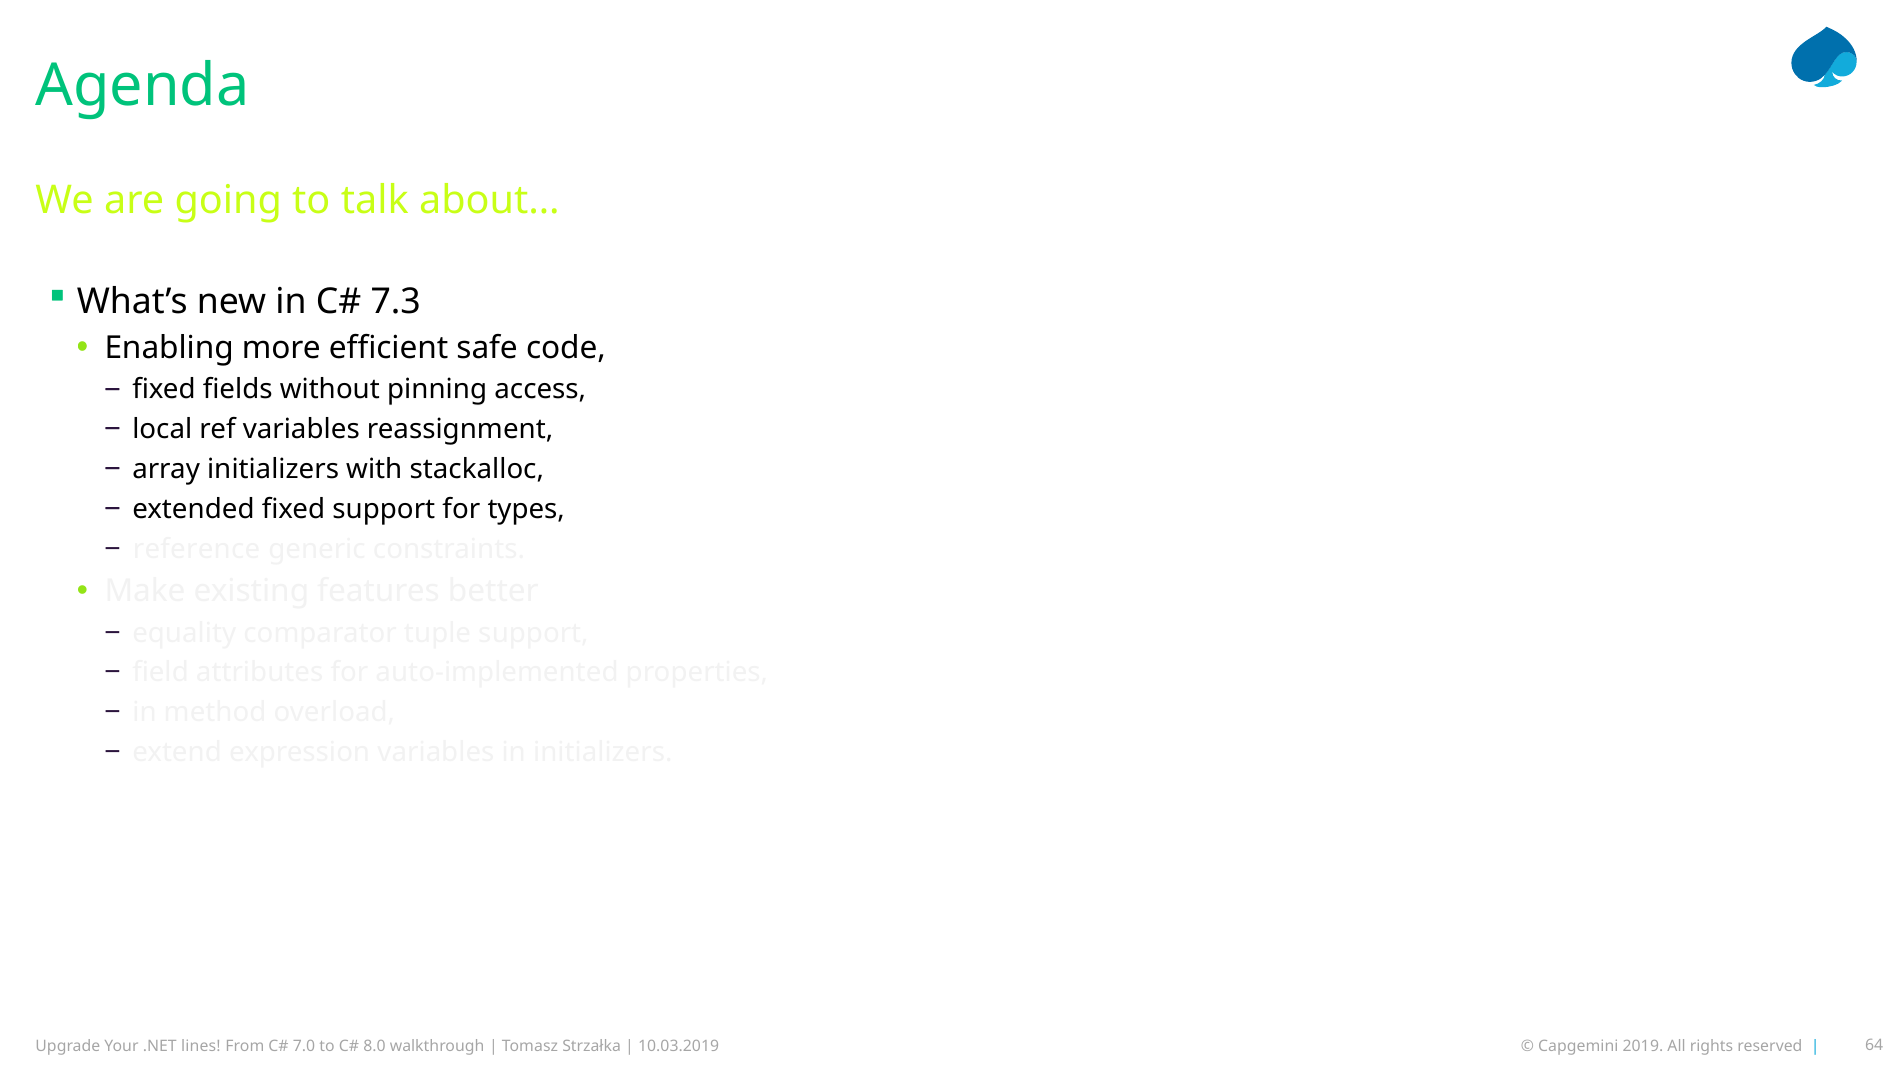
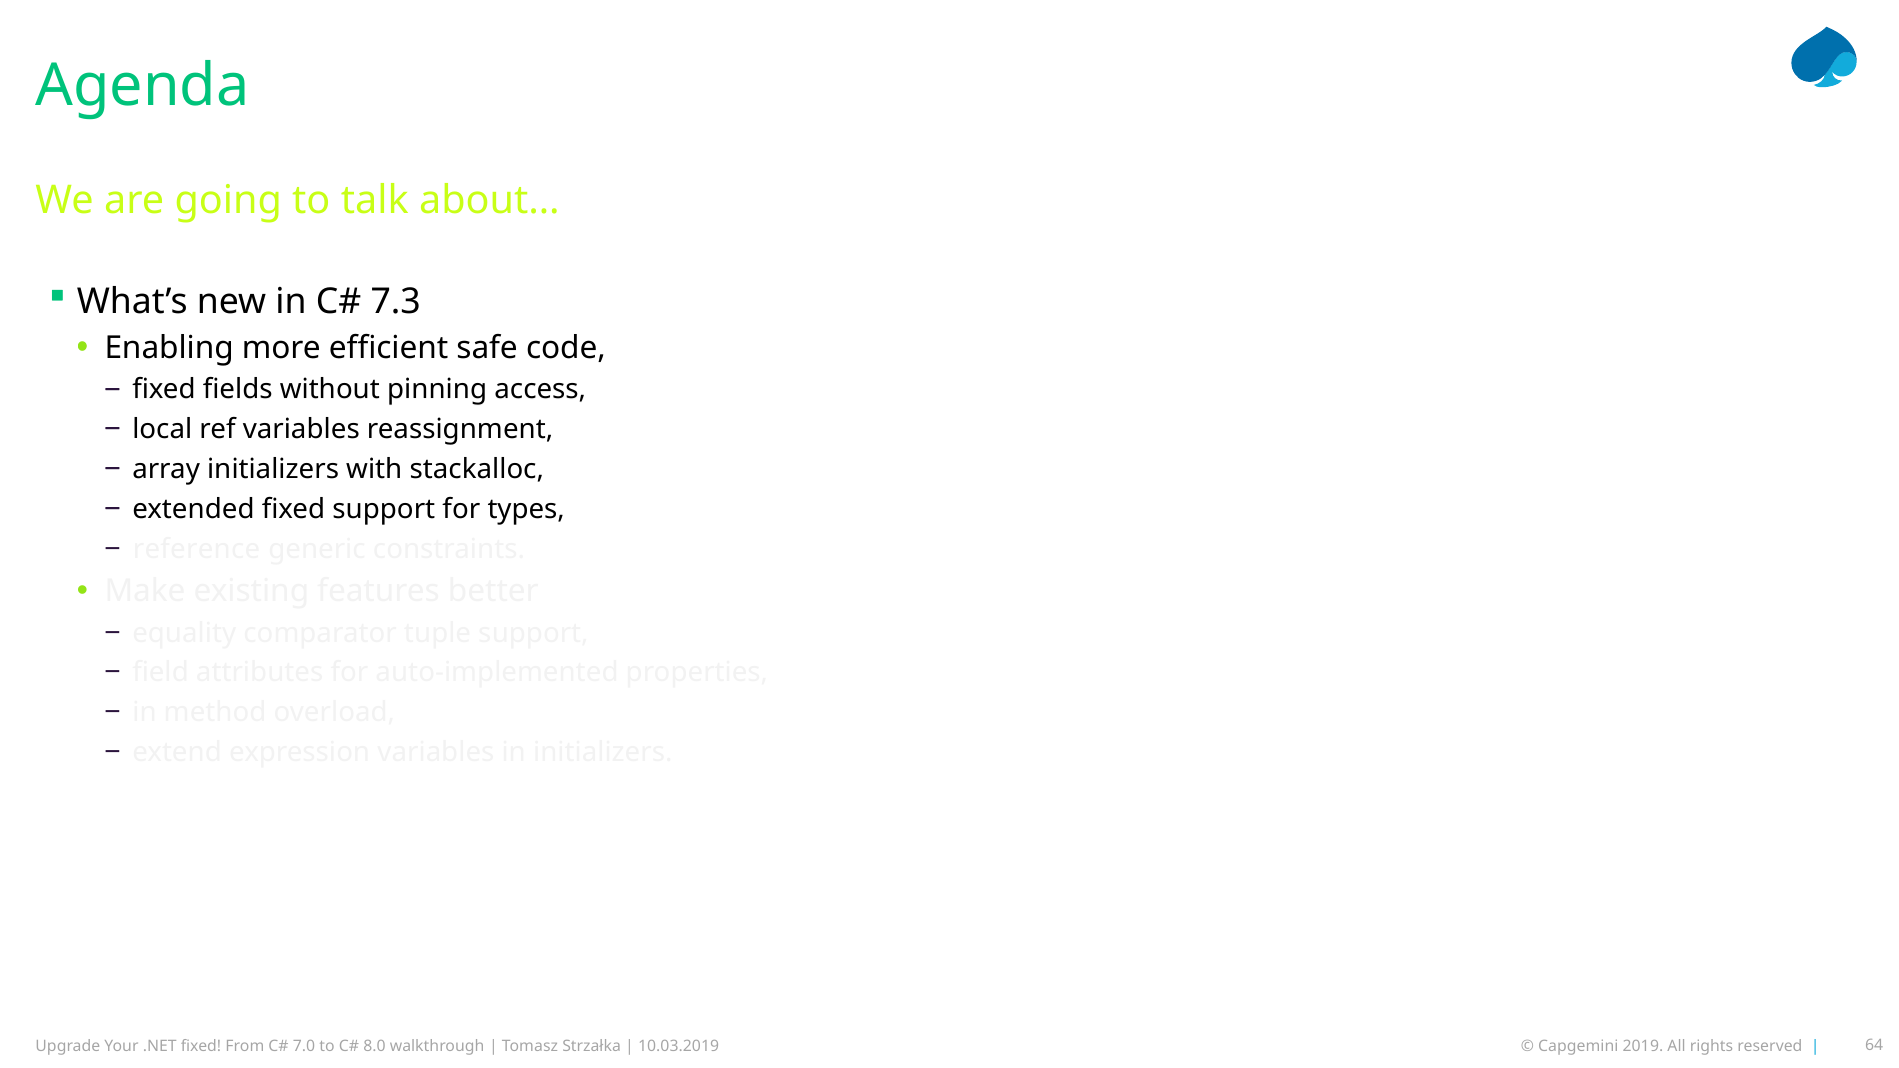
lines: lines -> fixed (201, 1047)
